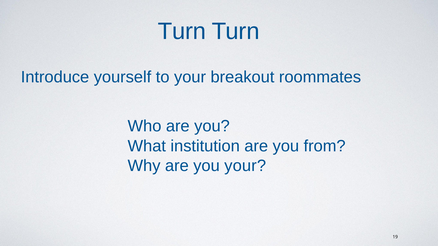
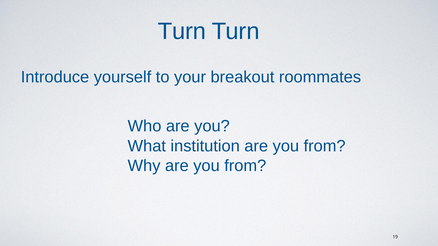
Why are you your: your -> from (245, 166)
